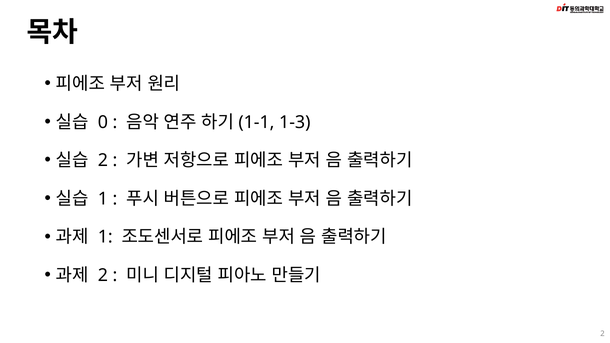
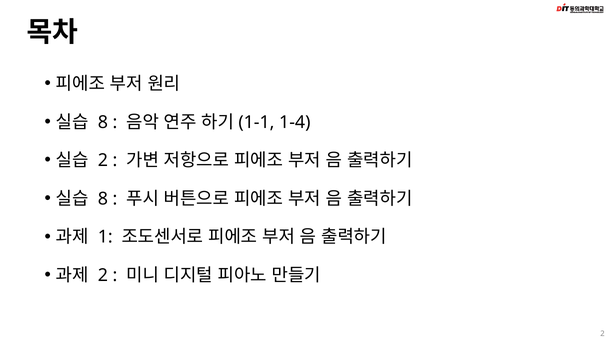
0: 0 -> 8 (103, 122)
1-3: 1-3 -> 1-4 (295, 122)
1: 1 -> 8 (103, 199)
